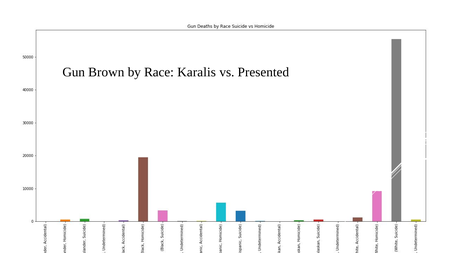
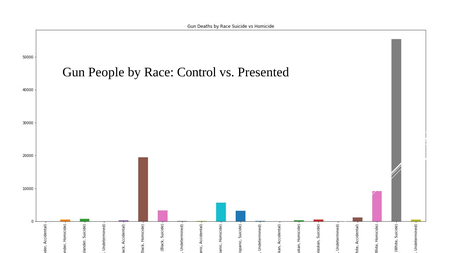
Brown: Brown -> People (106, 72)
Karalis: Karalis -> Control (197, 72)
